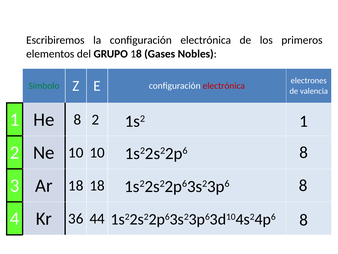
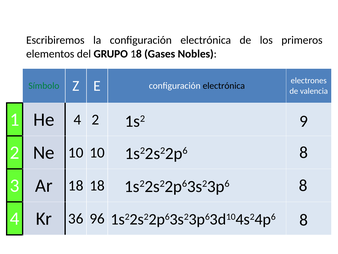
electrónica colour: red -> black (224, 86)
He 8: 8 -> 4 (78, 119)
1s2 1: 1 -> 9 (304, 121)
44: 44 -> 96 (97, 218)
